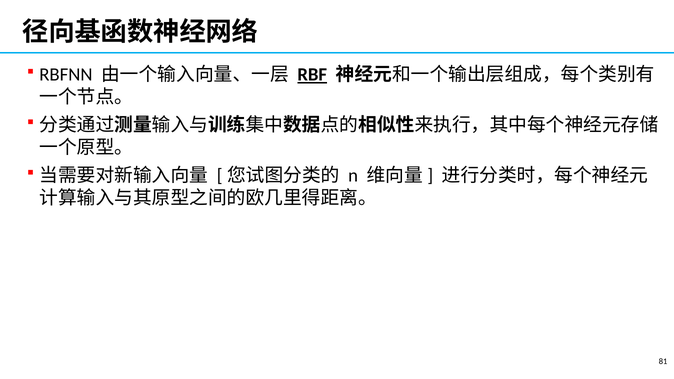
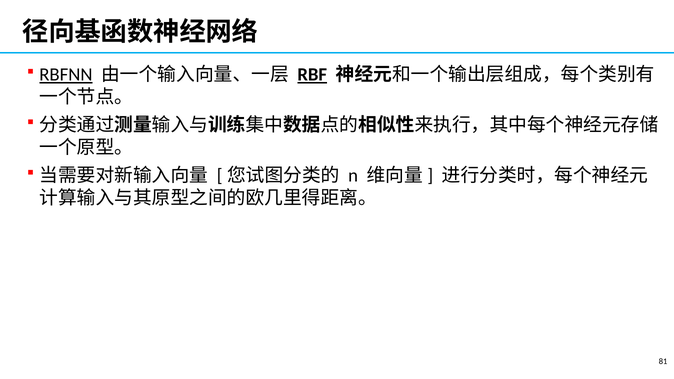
RBFNN underline: none -> present (66, 75)
